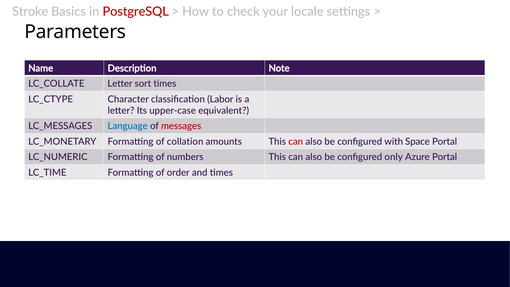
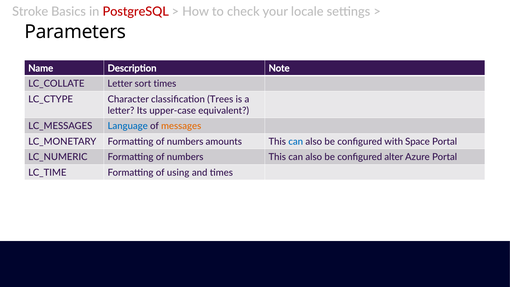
Labor: Labor -> Trees (220, 99)
messages colour: red -> orange (181, 126)
collation: collation -> numbers (185, 142)
can colour: red -> blue (296, 142)
only: only -> alter (394, 157)
order: order -> using (178, 173)
